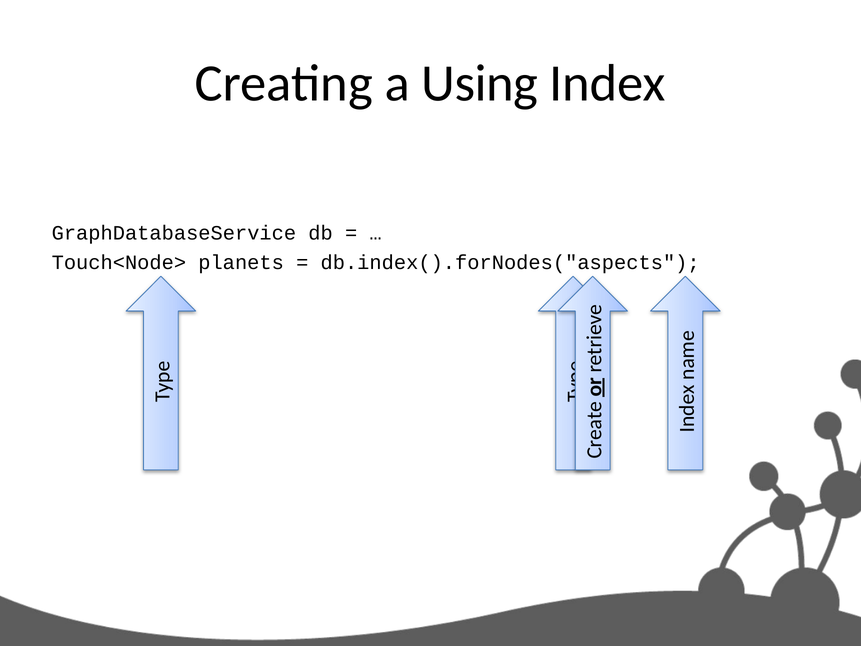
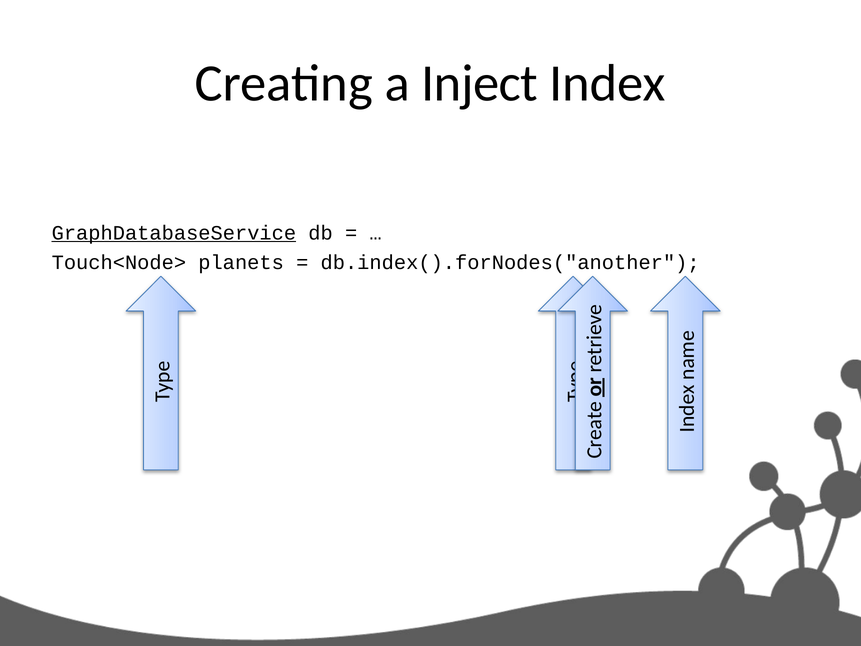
Using: Using -> Inject (480, 83)
GraphDatabaseService underline: none -> present (174, 233)
db.index().forNodes("aspects: db.index().forNodes("aspects -> db.index().forNodes("another (510, 262)
